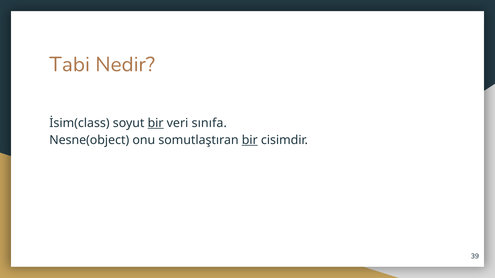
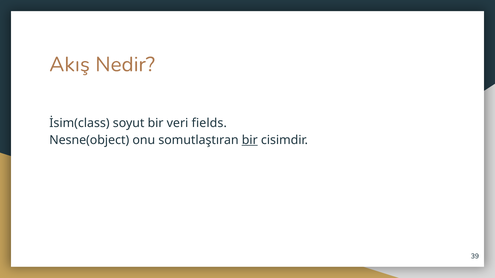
Tabi: Tabi -> Akış (70, 65)
bir underline: present -> none (156, 123)
sınıfa: sınıfa -> fields (209, 123)
